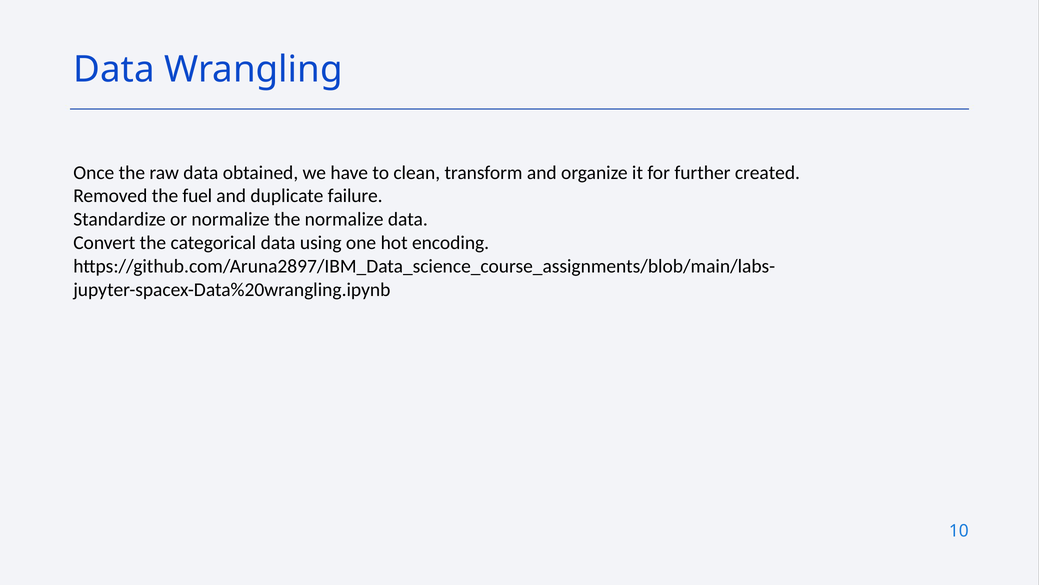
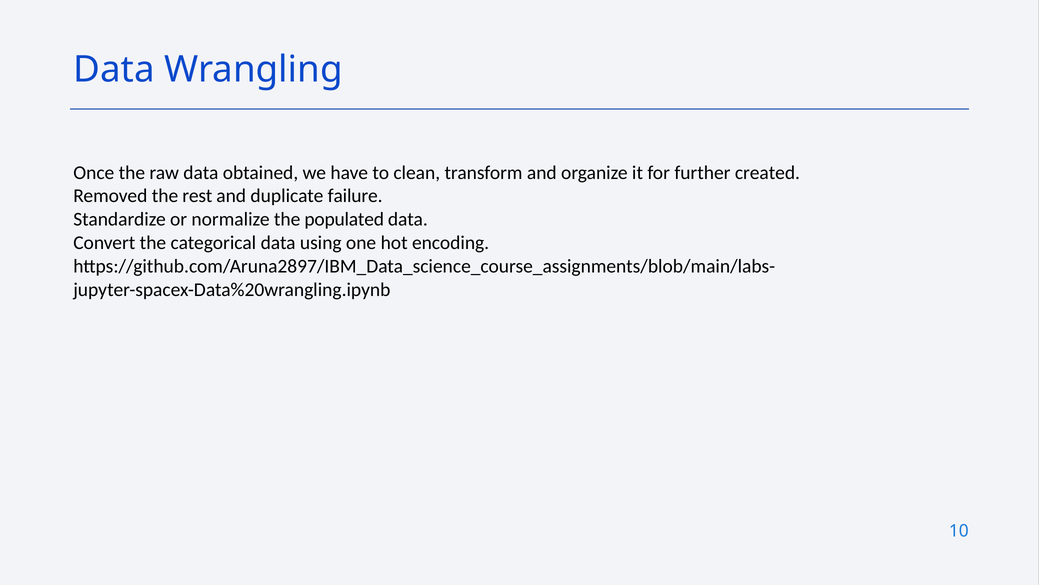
fuel: fuel -> rest (197, 196)
the normalize: normalize -> populated (344, 219)
